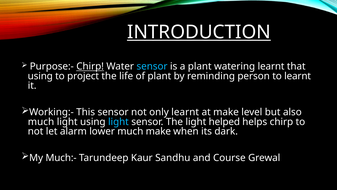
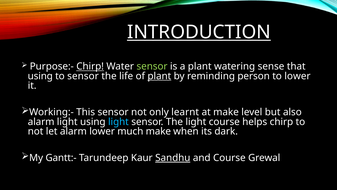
sensor colour: light blue -> light green (152, 66)
watering learnt: learnt -> sense (271, 66)
to project: project -> sensor (83, 76)
plant underline: none -> present (159, 76)
to learnt: learnt -> lower (297, 76)
much: much -> alarm (41, 122)
light helped: helped -> course (224, 122)
Much:-: Much:- -> Gantt:- (61, 158)
Sandhu underline: none -> present (173, 158)
